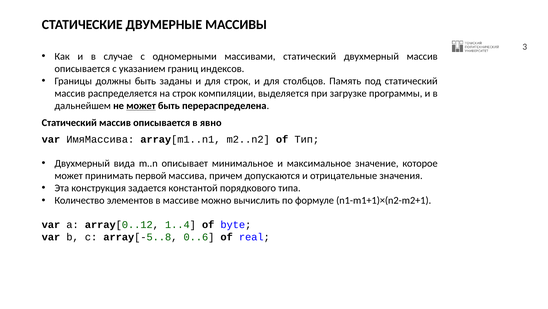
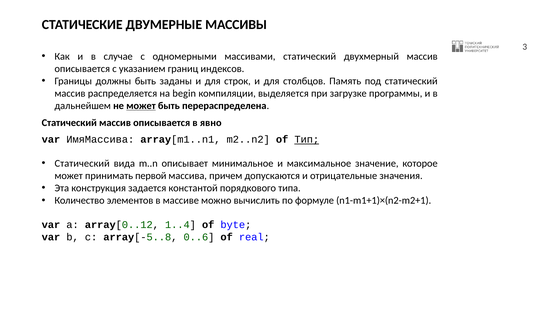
на строк: строк -> begin (184, 93)
Тип underline: none -> present (307, 139)
Двухмерный: Двухмерный -> Статический (82, 163)
